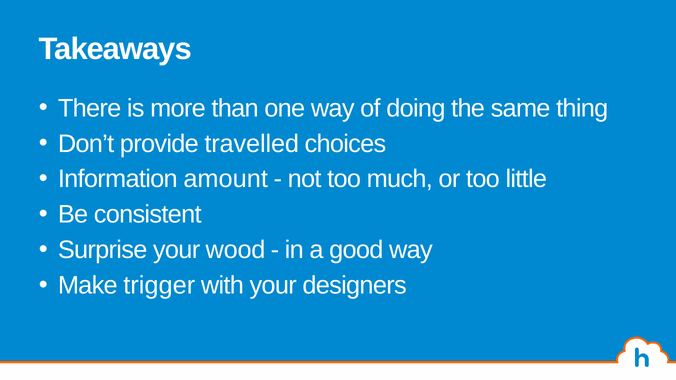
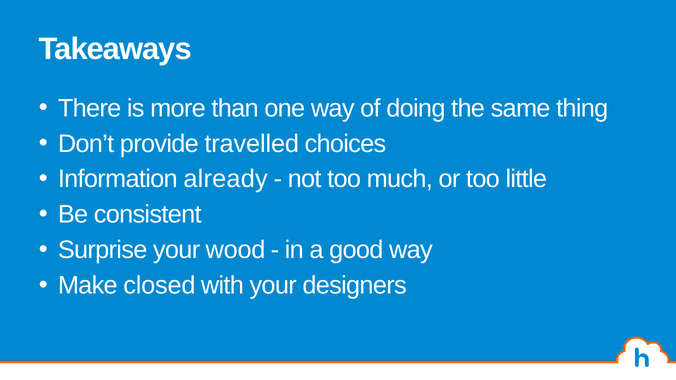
amount: amount -> already (226, 179)
trigger: trigger -> closed (159, 286)
